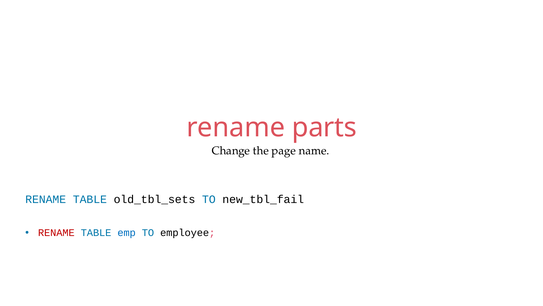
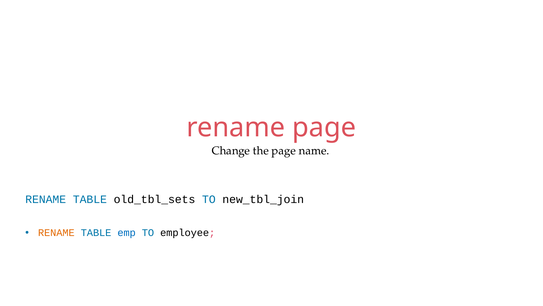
rename parts: parts -> page (324, 127)
new_tbl_fail: new_tbl_fail -> new_tbl_join (263, 199)
RENAME colour: red -> orange (56, 233)
